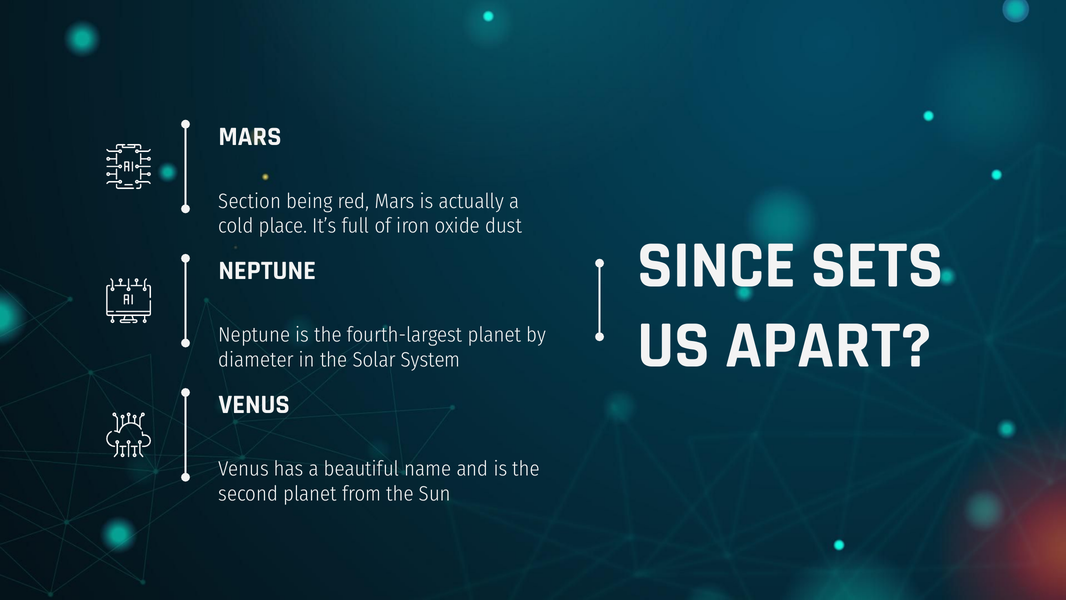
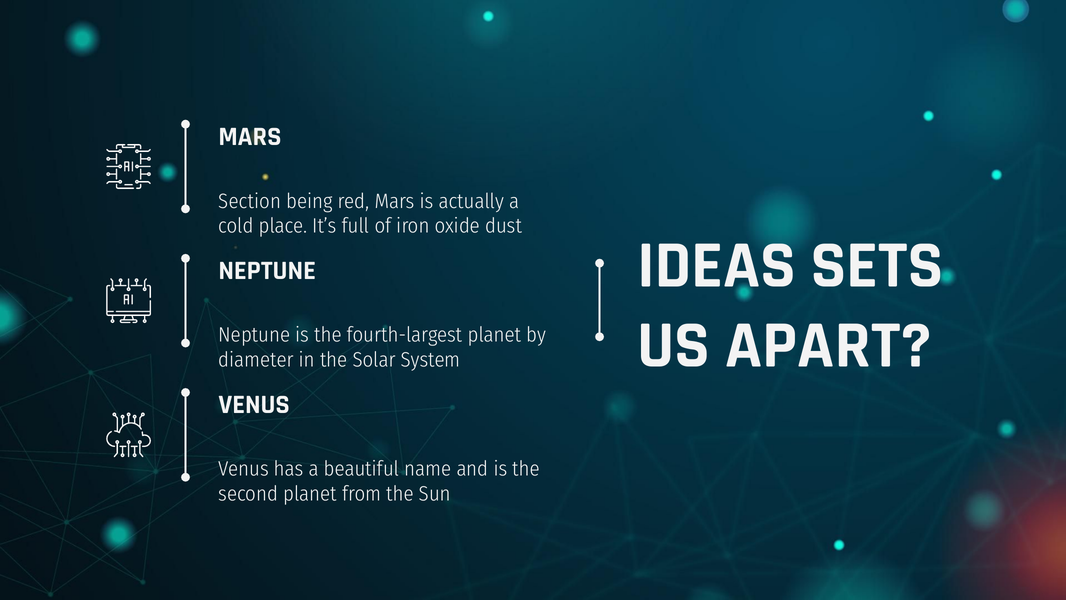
SINCE: SINCE -> IDEAS (717, 265)
